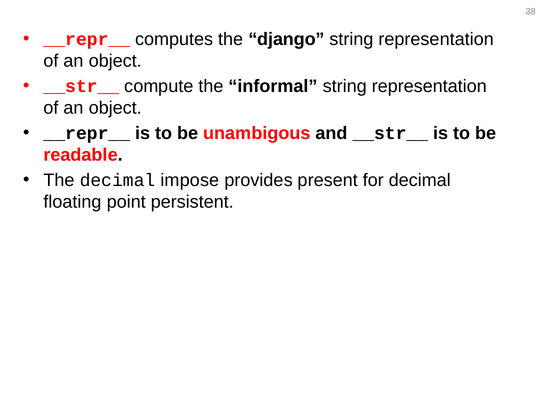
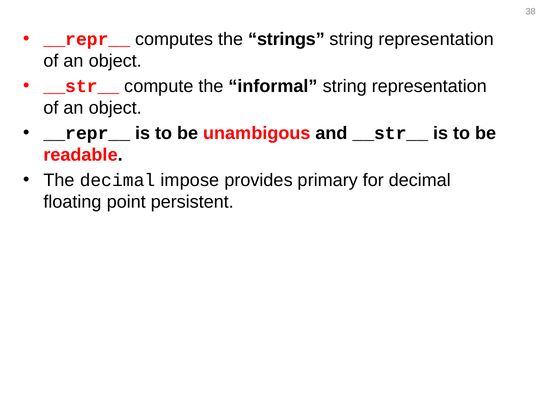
django: django -> strings (287, 39)
present: present -> primary (328, 180)
